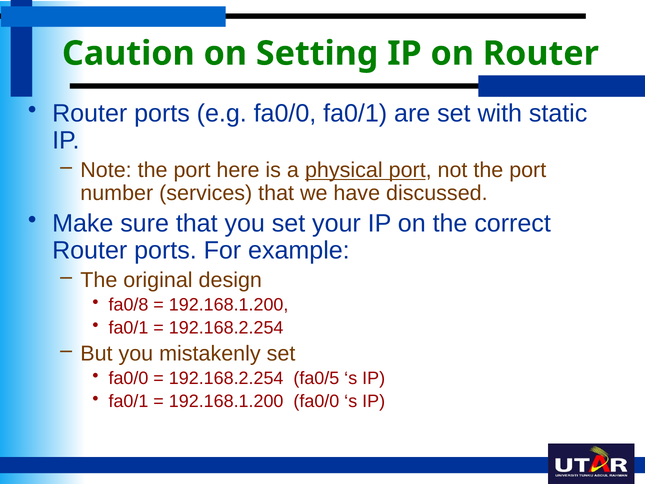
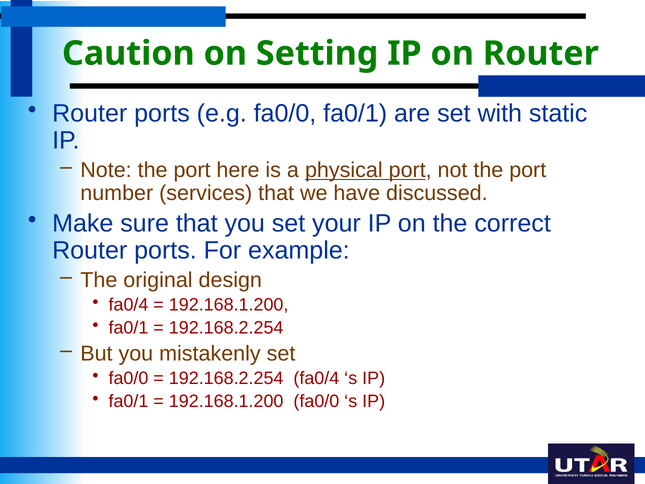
fa0/8: fa0/8 -> fa0/4 (128, 305)
192.168.2.254 fa0/5: fa0/5 -> fa0/4 (316, 378)
